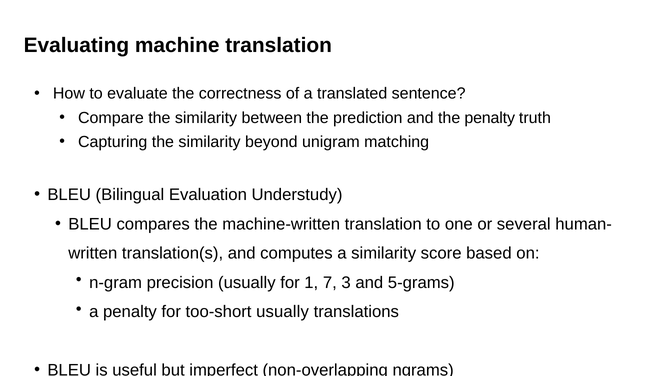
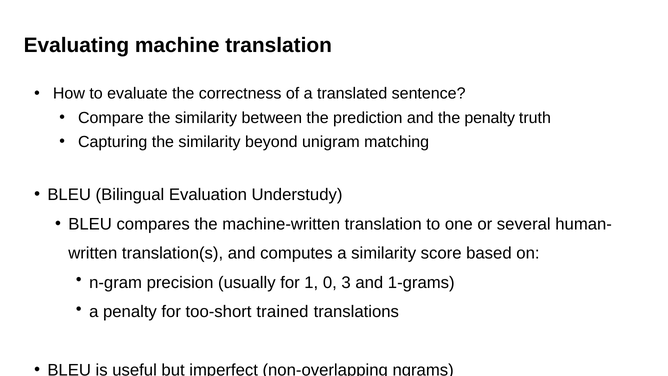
7: 7 -> 0 (330, 282)
5-grams: 5-grams -> 1-grams (421, 282)
too-short usually: usually -> trained (282, 312)
